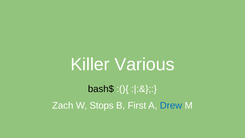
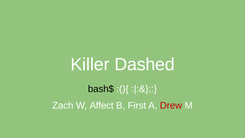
Various: Various -> Dashed (145, 64)
Stops: Stops -> Affect (102, 105)
Drew colour: blue -> red (171, 105)
